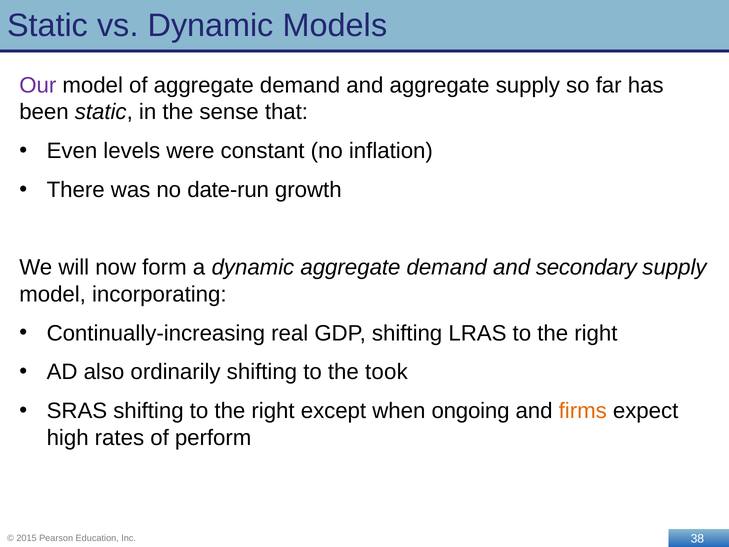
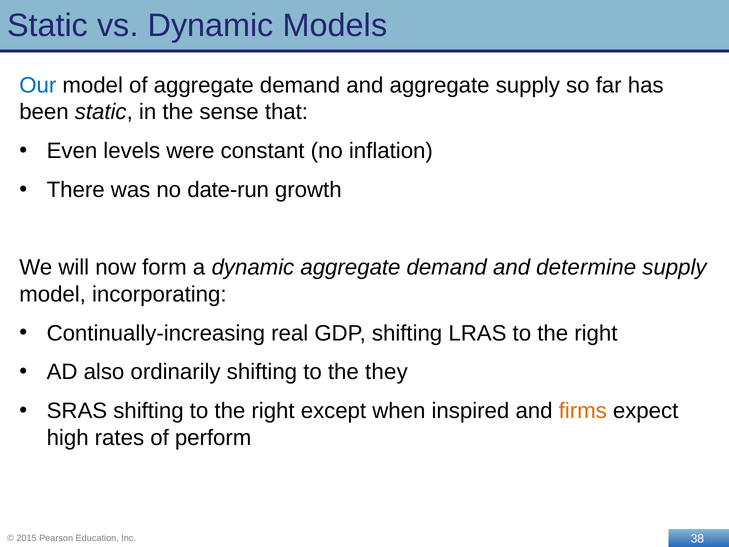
Our colour: purple -> blue (38, 85)
secondary: secondary -> determine (586, 267)
took: took -> they (386, 372)
ongoing: ongoing -> inspired (470, 411)
